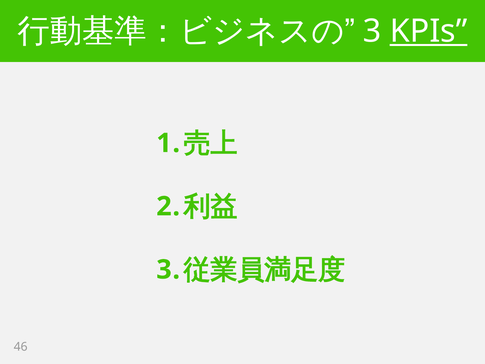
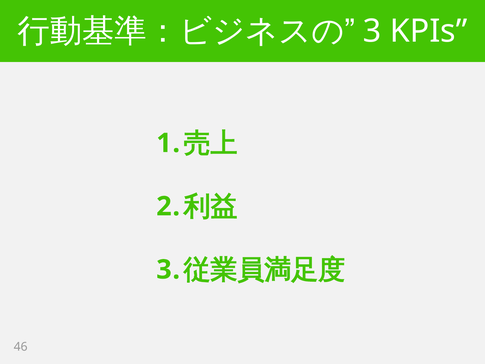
KPIs underline: present -> none (429, 31)
